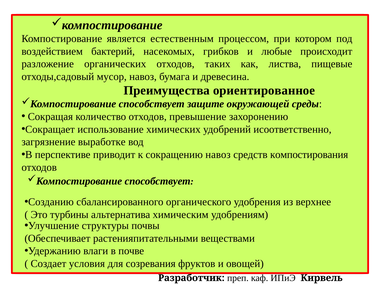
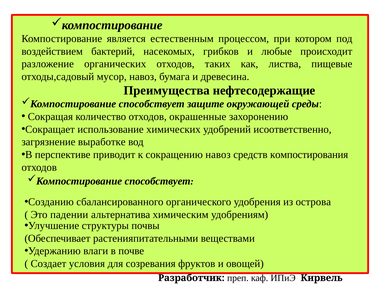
ориентированное: ориентированное -> нефтесодержащие (264, 91)
превышение: превышение -> окрашенные (198, 117)
верхнее: верхнее -> острова (313, 202)
турбины: турбины -> падении (69, 215)
